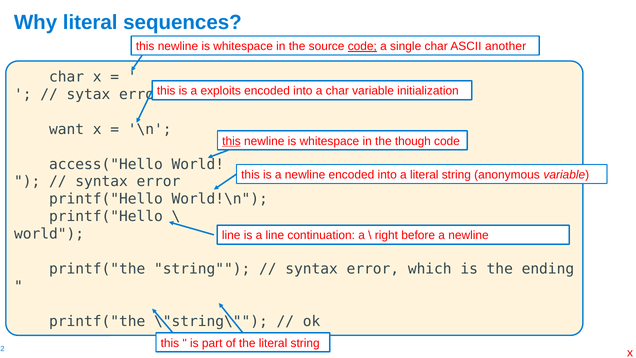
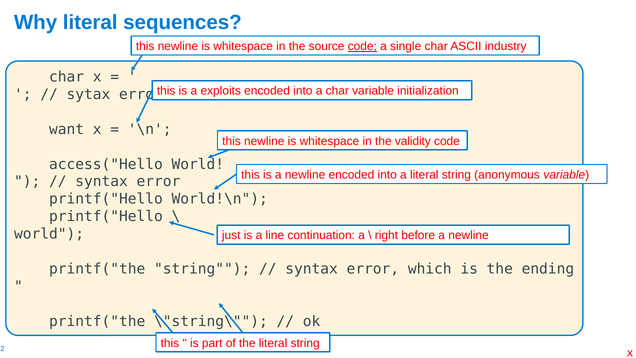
another: another -> industry (506, 46)
this underline: present -> none (231, 141)
though: though -> validity (413, 141)
line: line -> just (231, 235)
